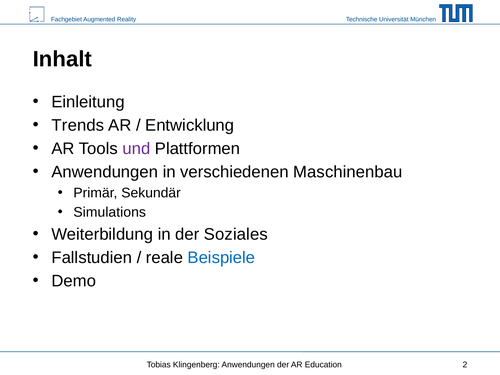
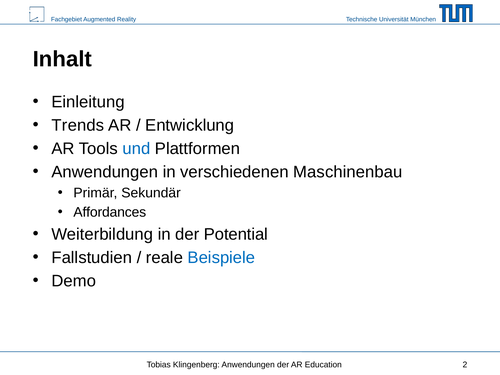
und colour: purple -> blue (136, 149)
Simulations: Simulations -> Affordances (110, 212)
Soziales: Soziales -> Potential (236, 234)
